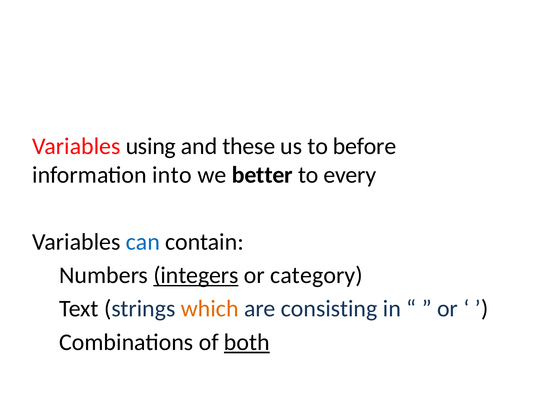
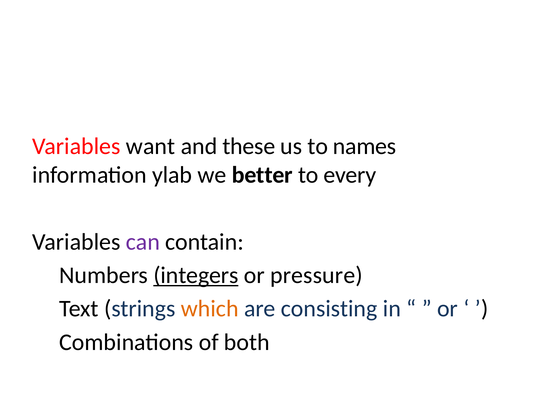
using: using -> want (151, 146)
before: before -> names (365, 146)
into: into -> ylab (172, 175)
can colour: blue -> purple (143, 242)
category: category -> pressure (316, 276)
both underline: present -> none (247, 343)
